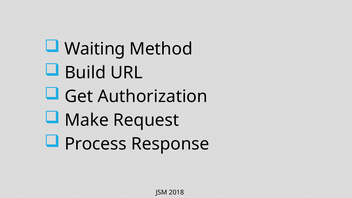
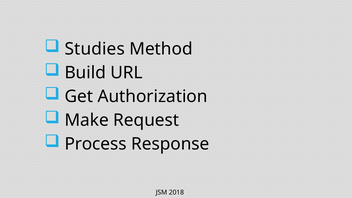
Waiting: Waiting -> Studies (95, 49)
